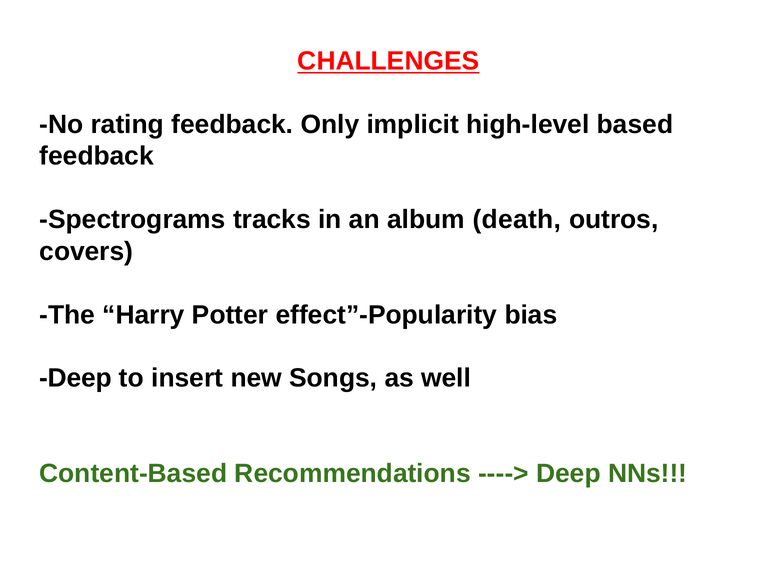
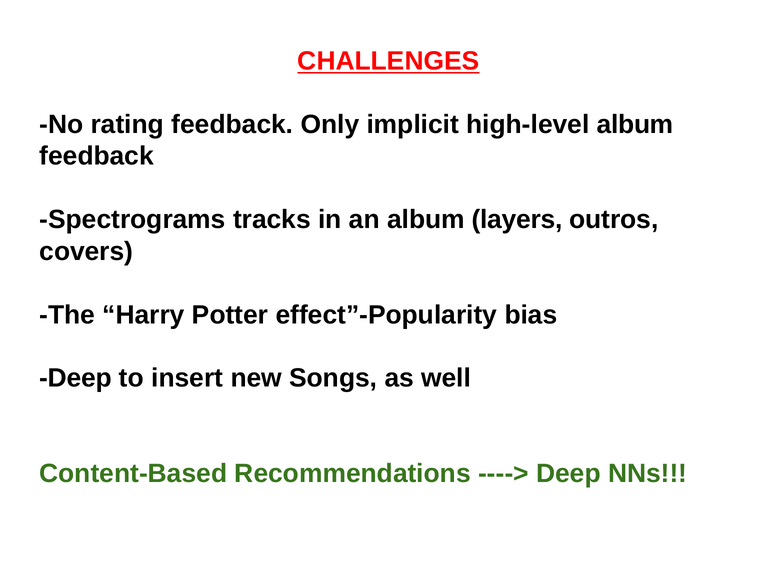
high-level based: based -> album (635, 125)
death: death -> layers (517, 220)
